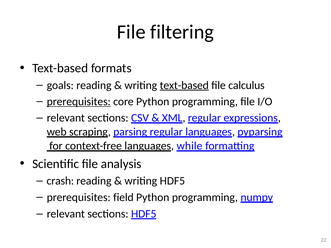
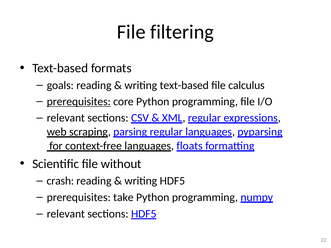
text-based underline: present -> none (184, 85)
while: while -> floats (190, 146)
analysis: analysis -> without (121, 164)
field: field -> take (123, 197)
